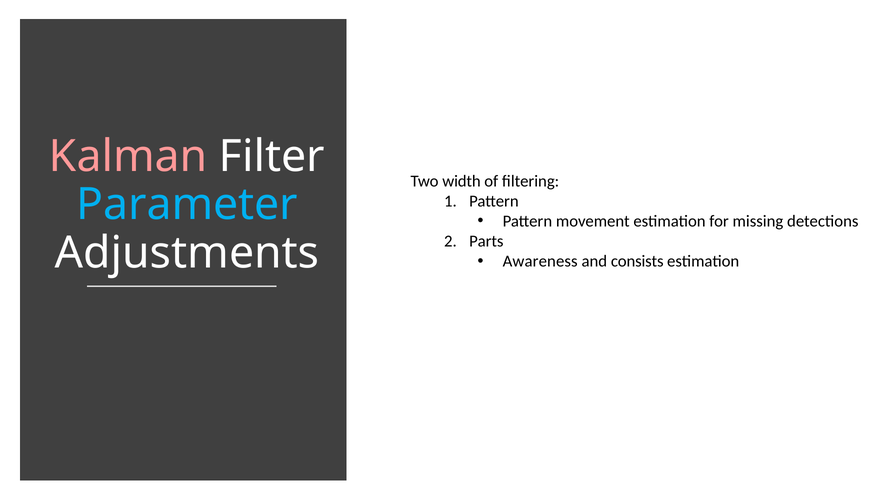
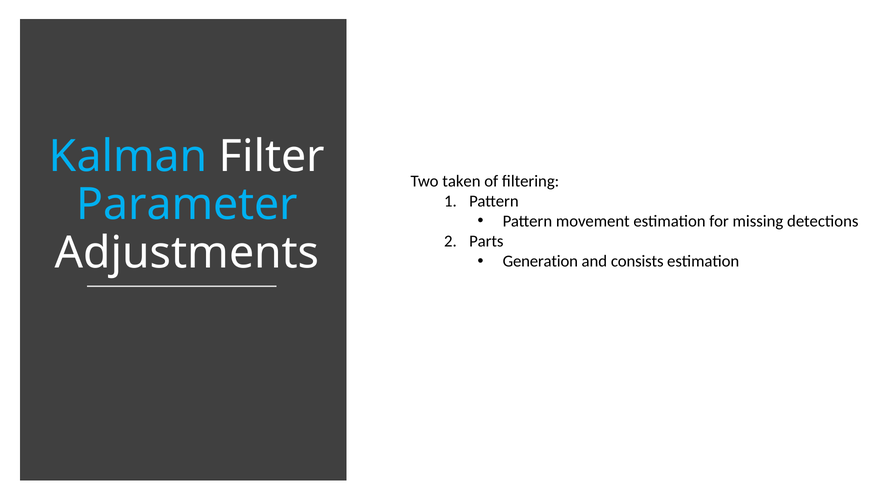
Kalman colour: pink -> light blue (128, 157)
width: width -> taken (461, 181)
Awareness: Awareness -> Generation (540, 262)
